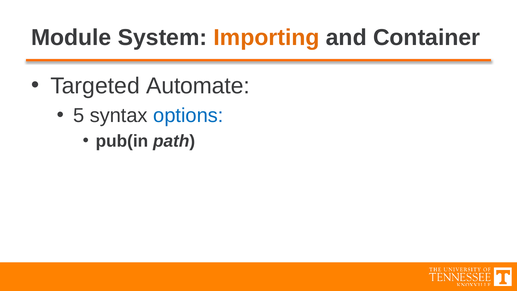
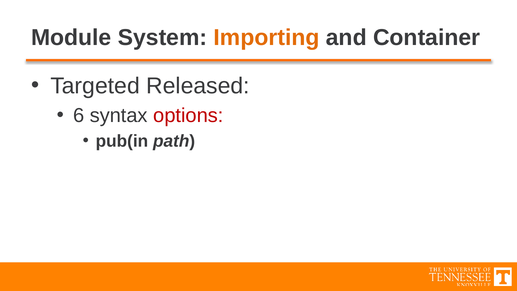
Automate: Automate -> Released (198, 86)
5: 5 -> 6 (79, 116)
options colour: blue -> red (188, 116)
